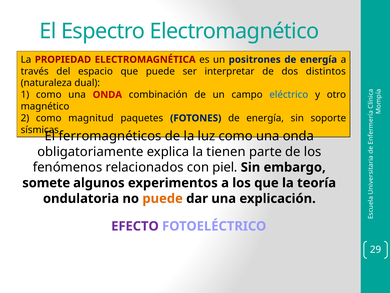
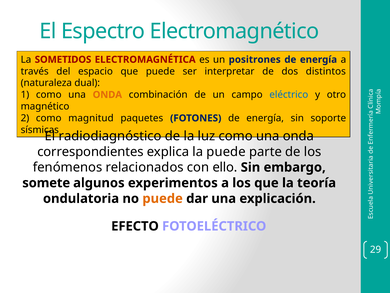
PROPIEDAD: PROPIEDAD -> SOMETIDOS (63, 59)
ONDA colour: red -> orange (107, 95)
ferromagnéticos: ferromagnéticos -> radiodiagnóstico (110, 136)
obligatoriamente: obligatoriamente -> correspondientes (90, 151)
la tienen: tienen -> puede (226, 151)
piel: piel -> ello (225, 167)
EFECTO colour: purple -> black (135, 226)
